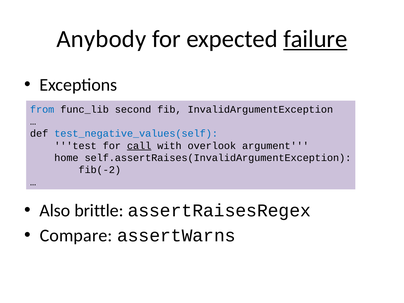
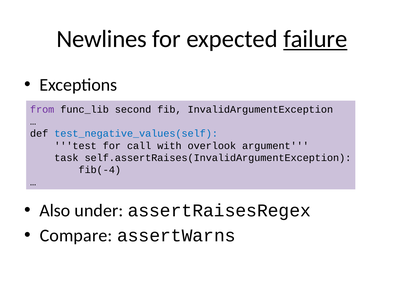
Anybody: Anybody -> Newlines (102, 39)
from colour: blue -> purple (42, 109)
call underline: present -> none (139, 146)
home: home -> task (66, 158)
fib(-2: fib(-2 -> fib(-4 (100, 170)
brittle: brittle -> under (99, 210)
